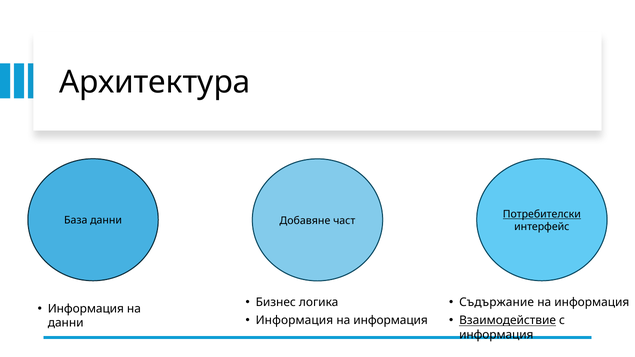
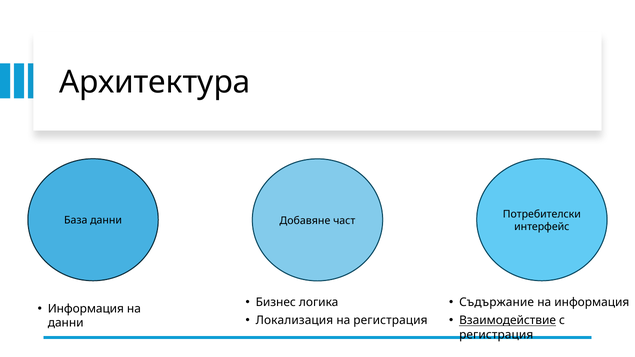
Потребителски underline: present -> none (542, 214)
Информация: Информация -> Локализация (294, 321)
информация: информация -> регистрация (390, 321)
информация: информация -> регистрация (496, 335)
